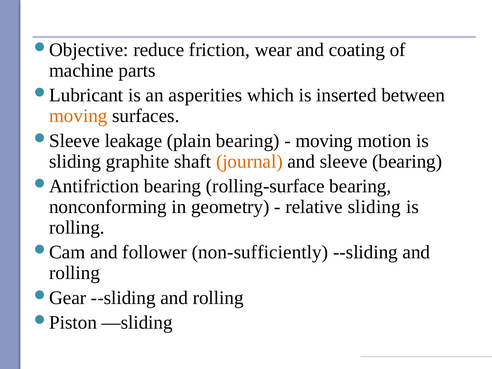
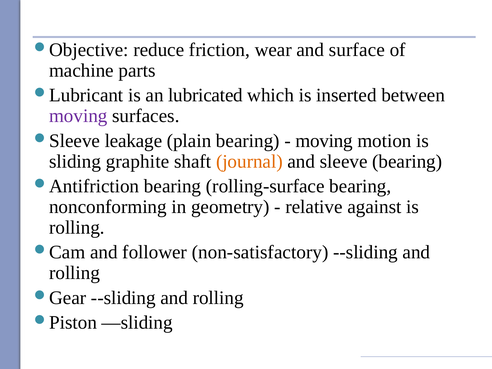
coating: coating -> surface (357, 50)
asperities: asperities -> lubricated (206, 95)
moving colour: orange -> purple (78, 116)
relative sliding: sliding -> against (374, 207)
non-sufficiently: non-sufficiently -> non-satisfactory (260, 252)
